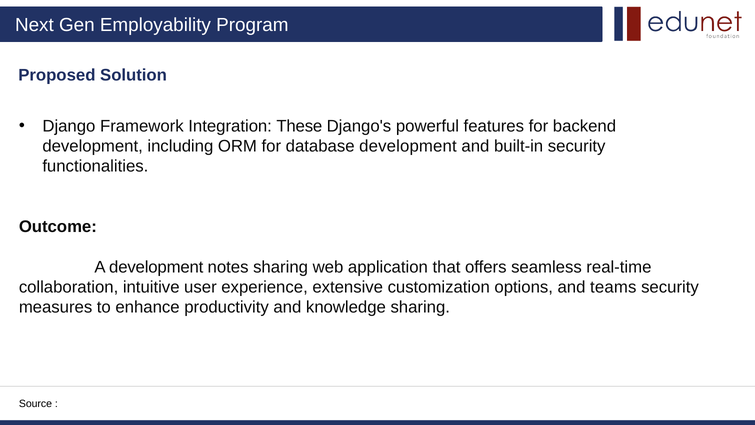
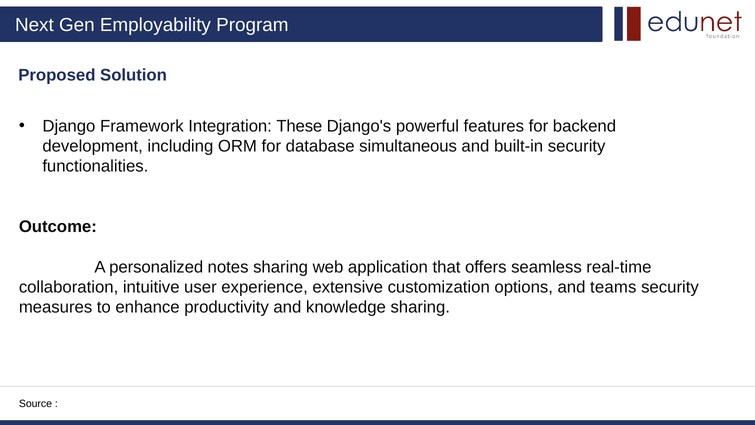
database development: development -> simultaneous (408, 146)
A development: development -> personalized (156, 267)
